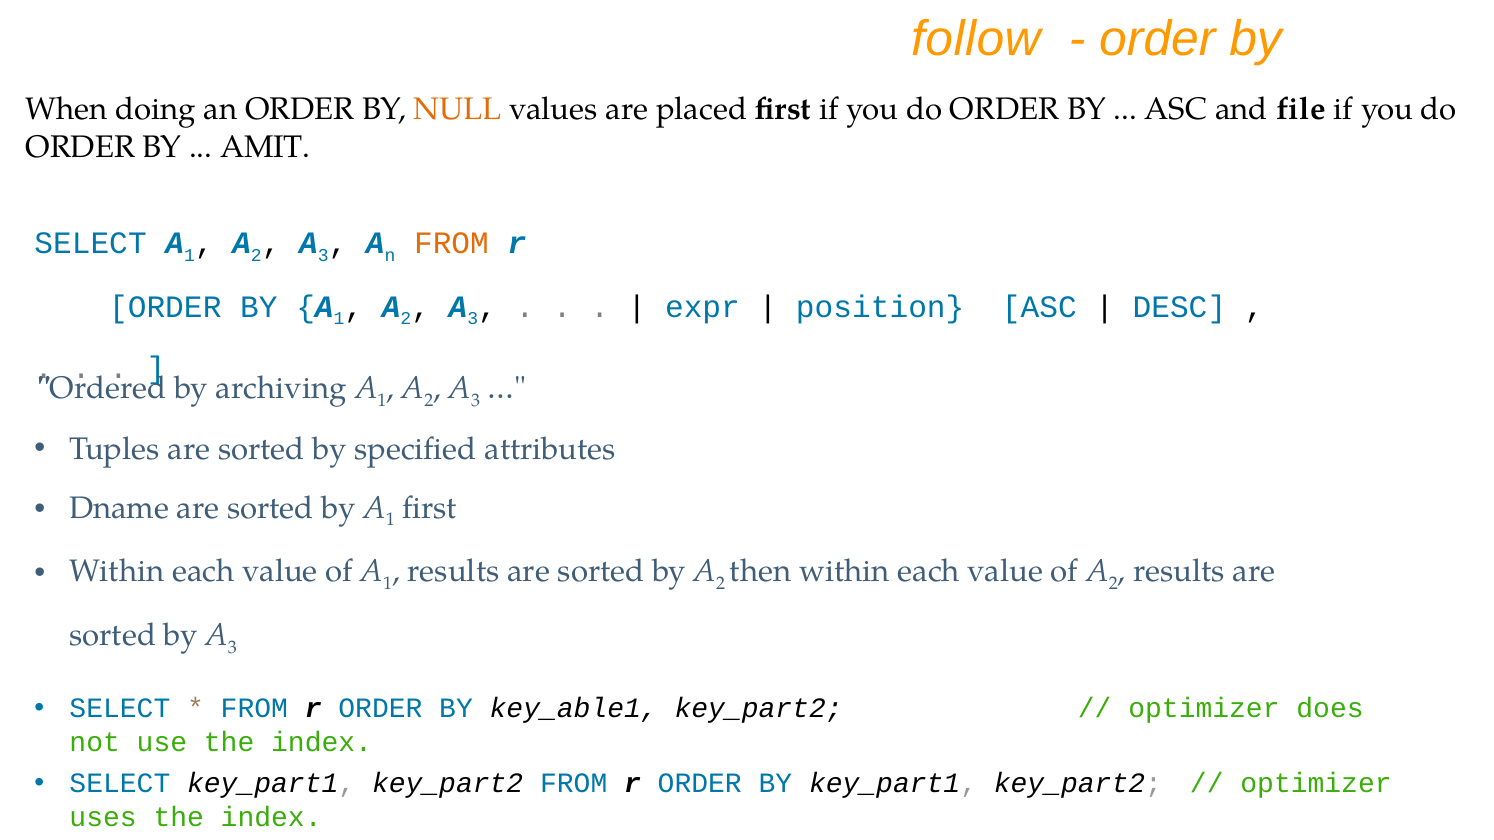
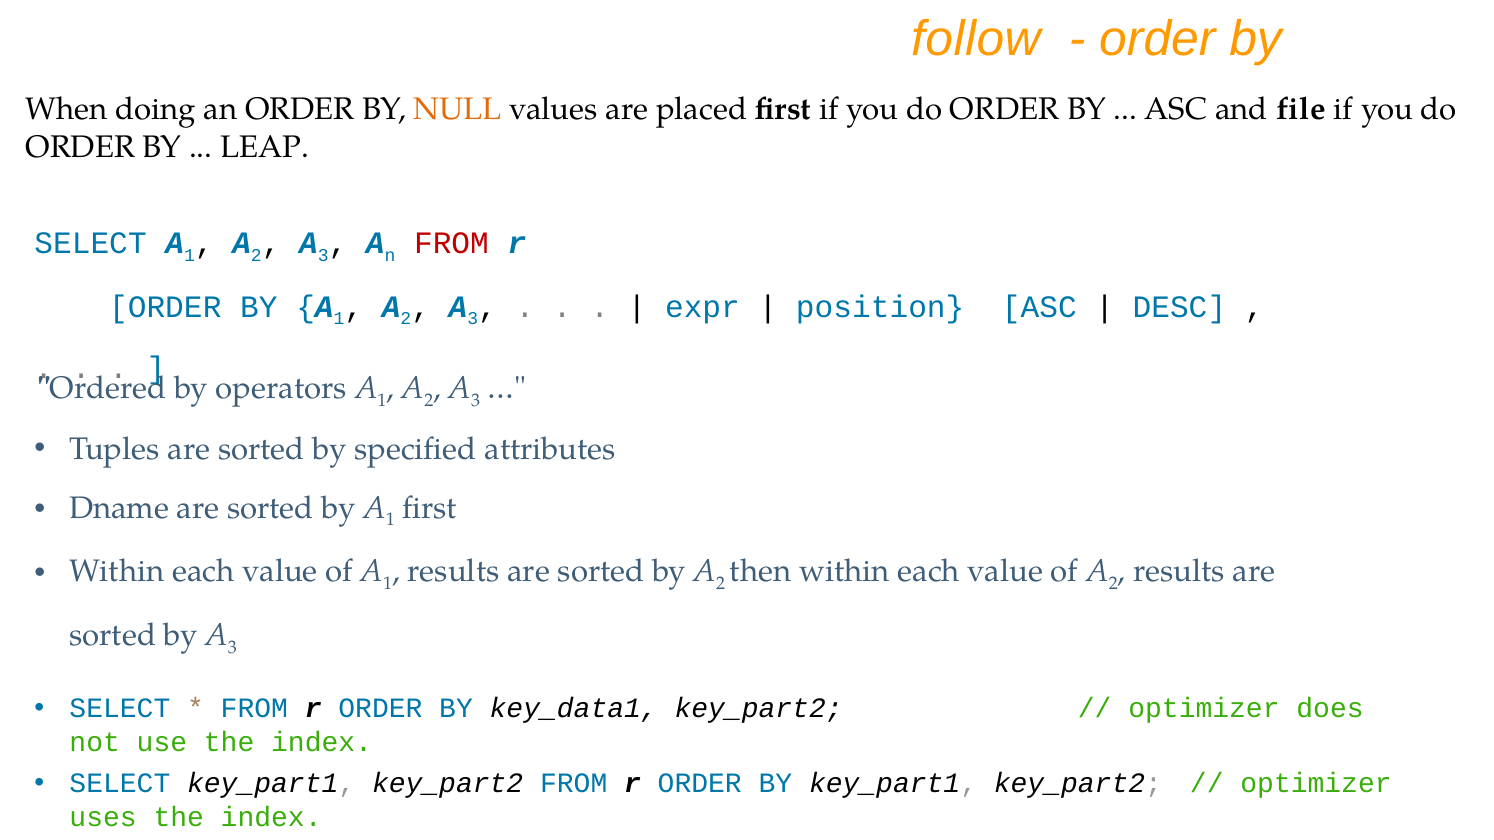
AMIT: AMIT -> LEAP (265, 147)
FROM colour: orange -> red (451, 243)
archiving: archiving -> operators (281, 388)
key_able1: key_able1 -> key_data1 (574, 709)
